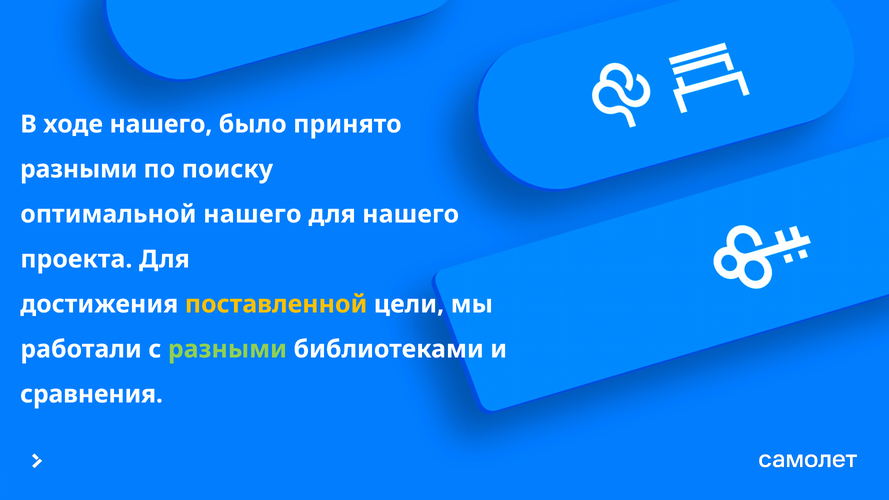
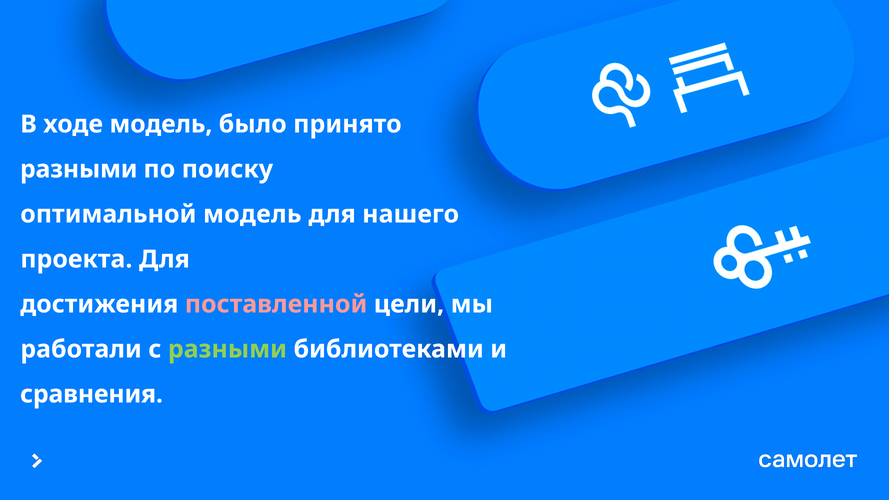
ходе нашего: нашего -> модель (161, 124)
оптимальной нашего: нашего -> модель (252, 214)
поставленной colour: yellow -> pink (276, 304)
